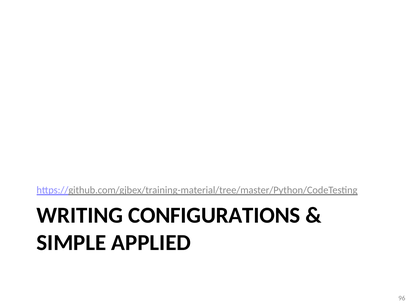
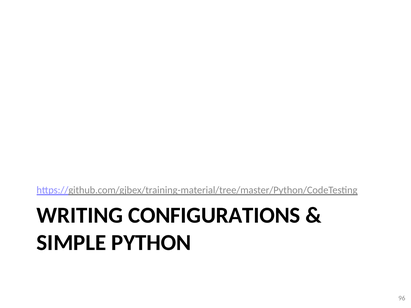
APPLIED: APPLIED -> PYTHON (151, 243)
